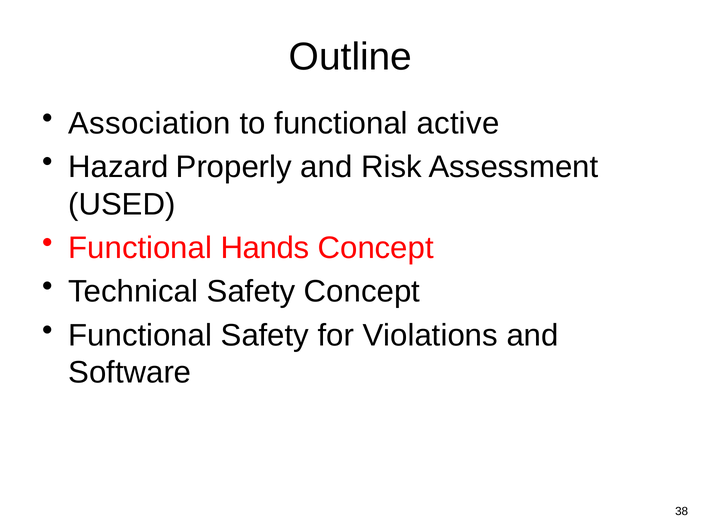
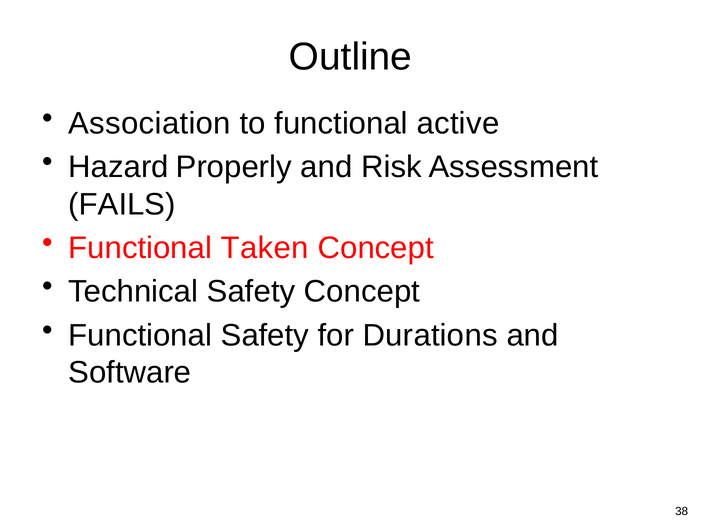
USED: USED -> FAILS (122, 205)
Hands: Hands -> Taken (265, 248)
Violations: Violations -> Durations (430, 336)
